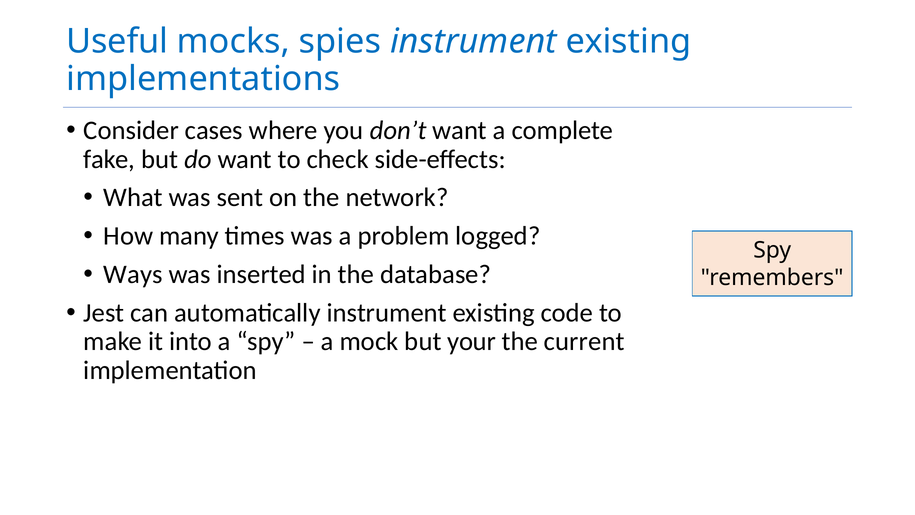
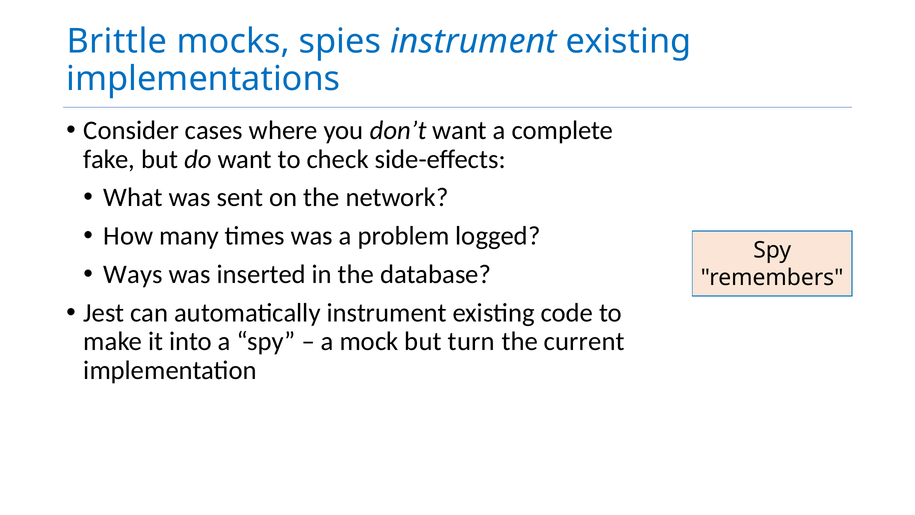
Useful: Useful -> Brittle (117, 42)
your: your -> turn (471, 341)
